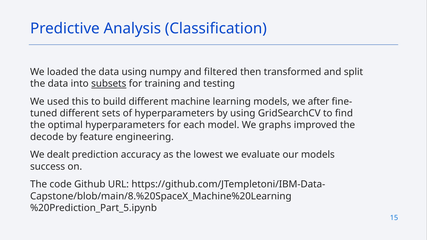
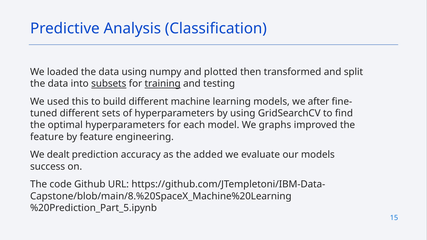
filtered: filtered -> plotted (221, 72)
training underline: none -> present (163, 84)
decode: decode -> feature (47, 137)
lowest: lowest -> added (208, 155)
